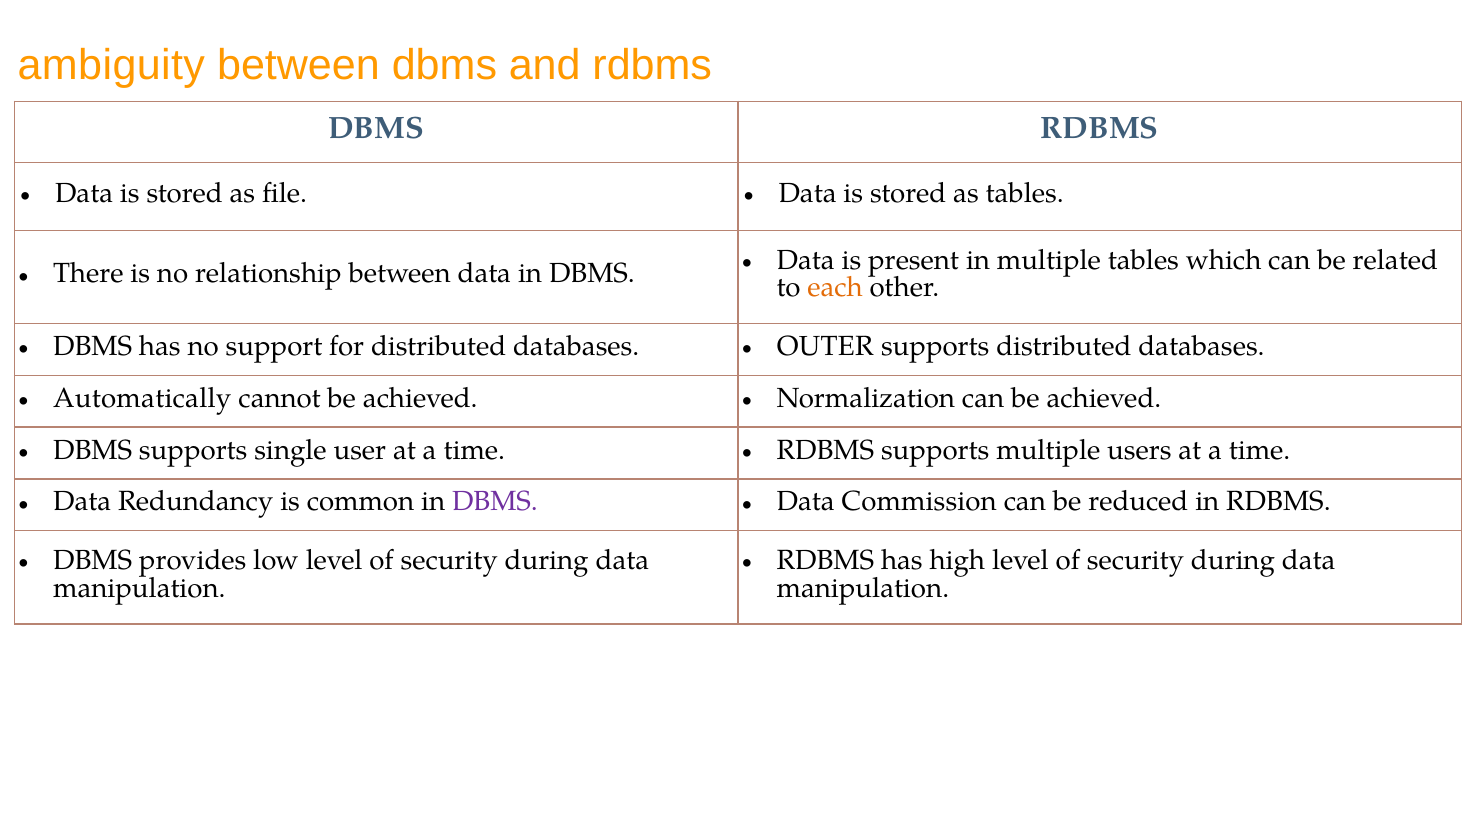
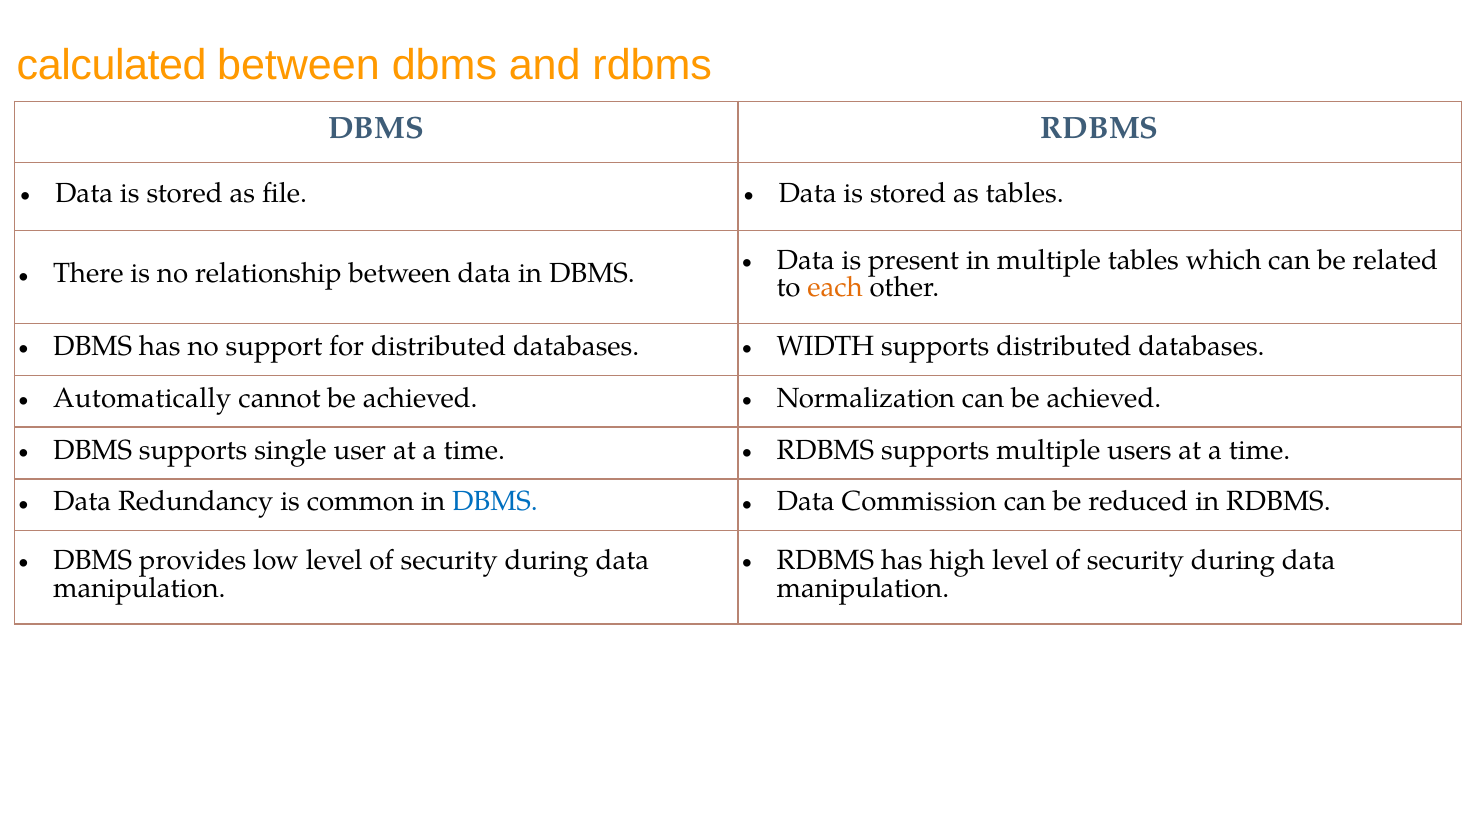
ambiguity: ambiguity -> calculated (112, 66)
OUTER: OUTER -> WIDTH (825, 346)
DBMS colour: purple -> blue (495, 502)
